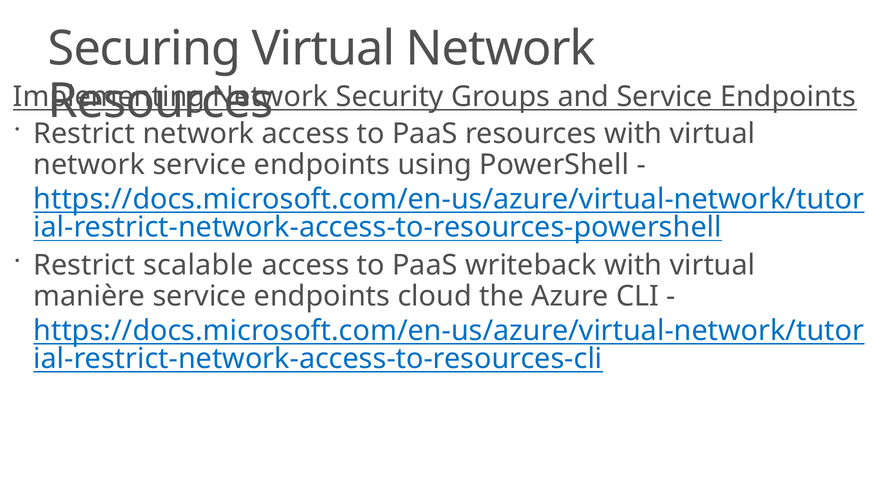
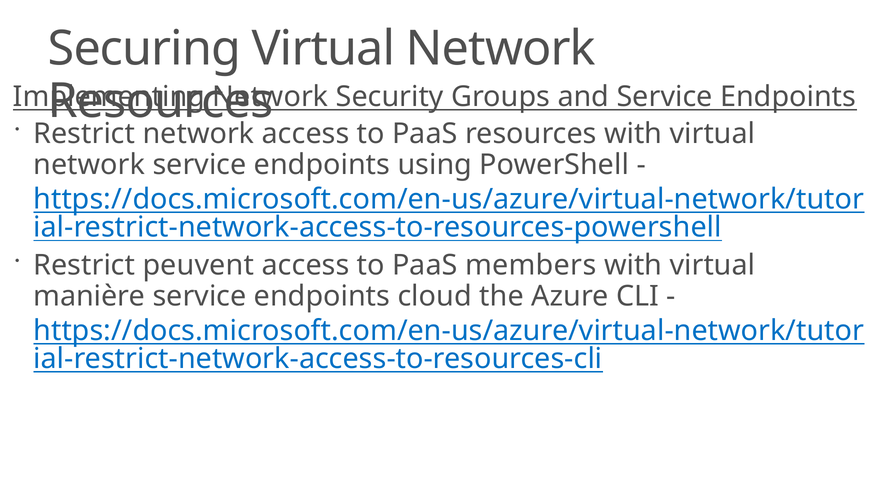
scalable: scalable -> peuvent (198, 265)
writeback: writeback -> members (531, 265)
